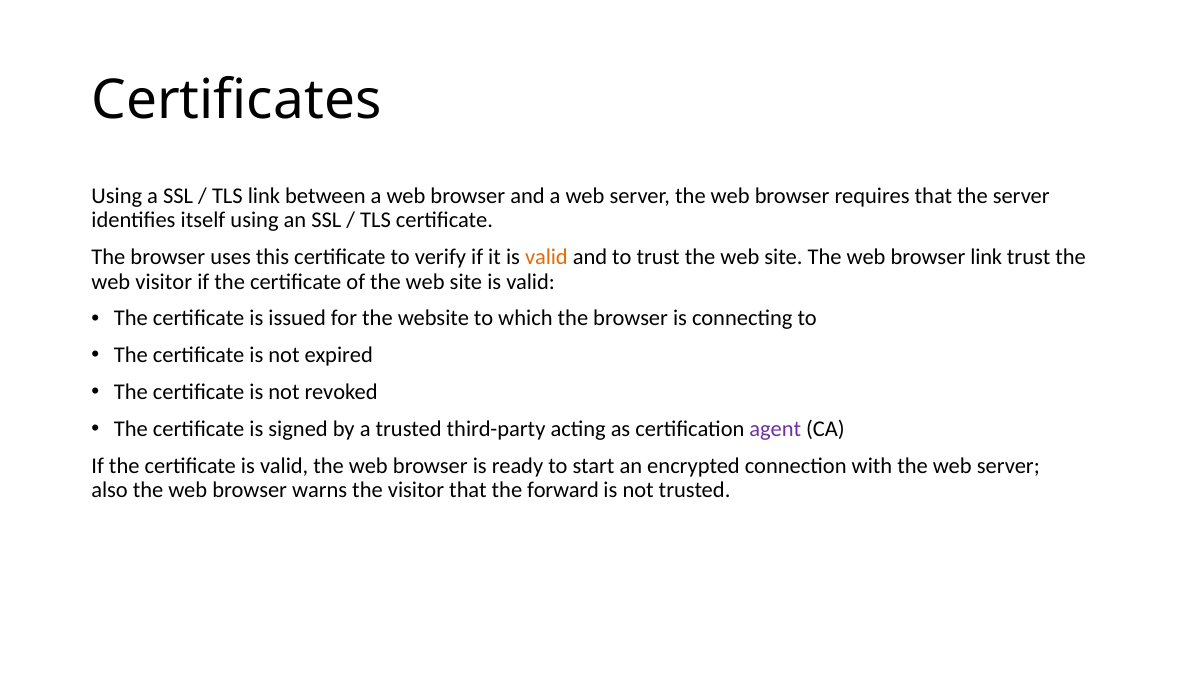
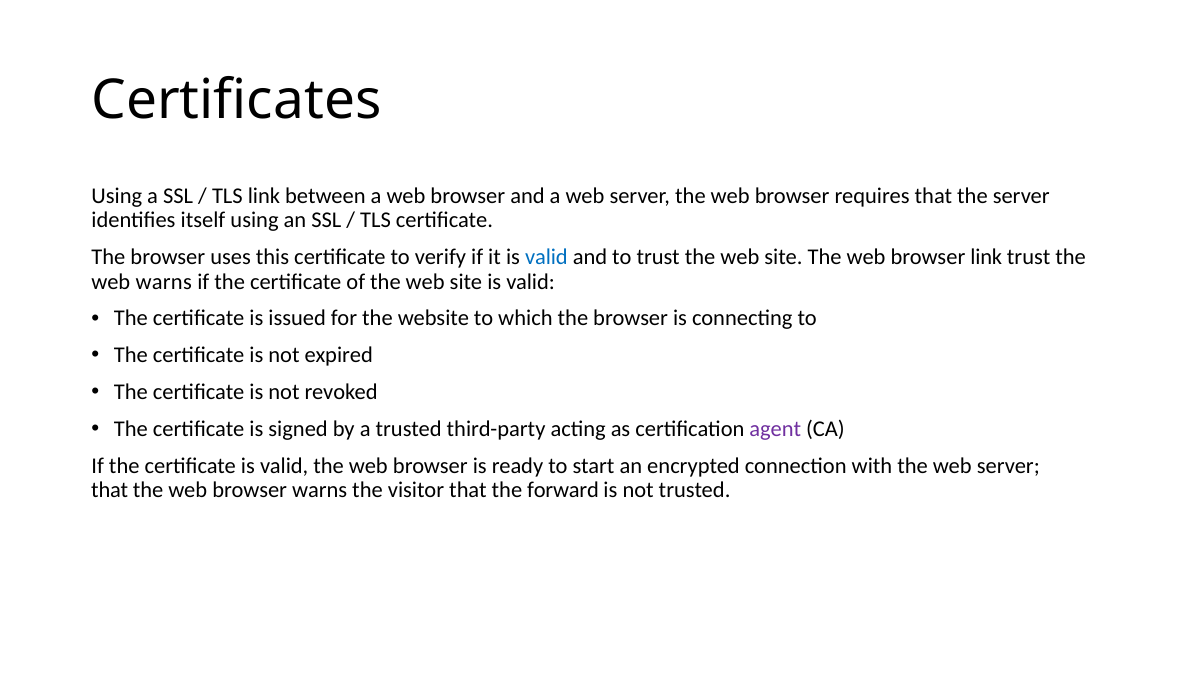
valid colour: orange -> blue (546, 257)
web visitor: visitor -> warns (164, 282)
also: also -> that (110, 490)
